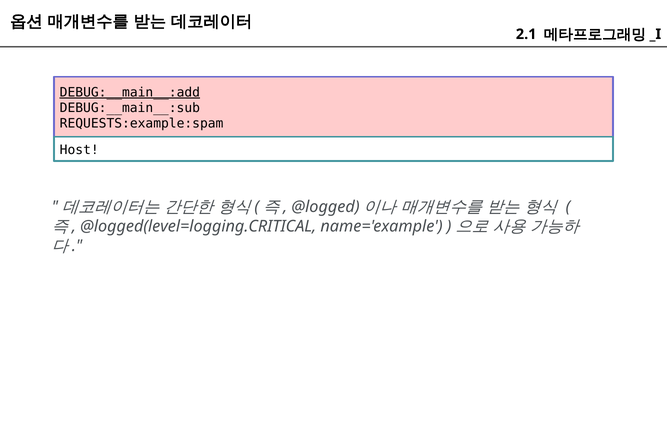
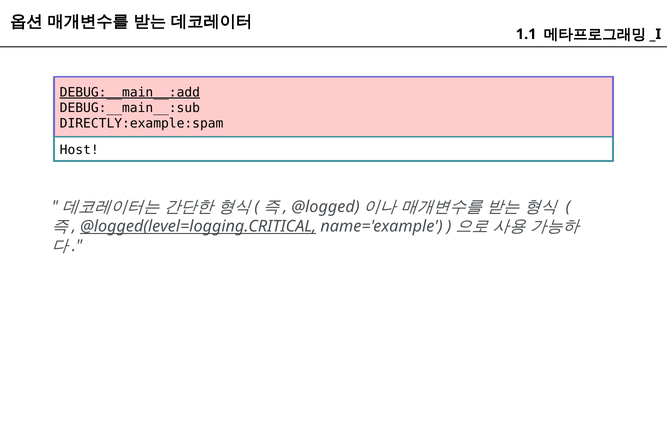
2.1: 2.1 -> 1.1 (526, 34)
REQUESTS:example:spam: REQUESTS:example:spam -> DIRECTLY:example:spam (142, 124)
@logged(level=logging.CRITICAL underline: none -> present (198, 226)
